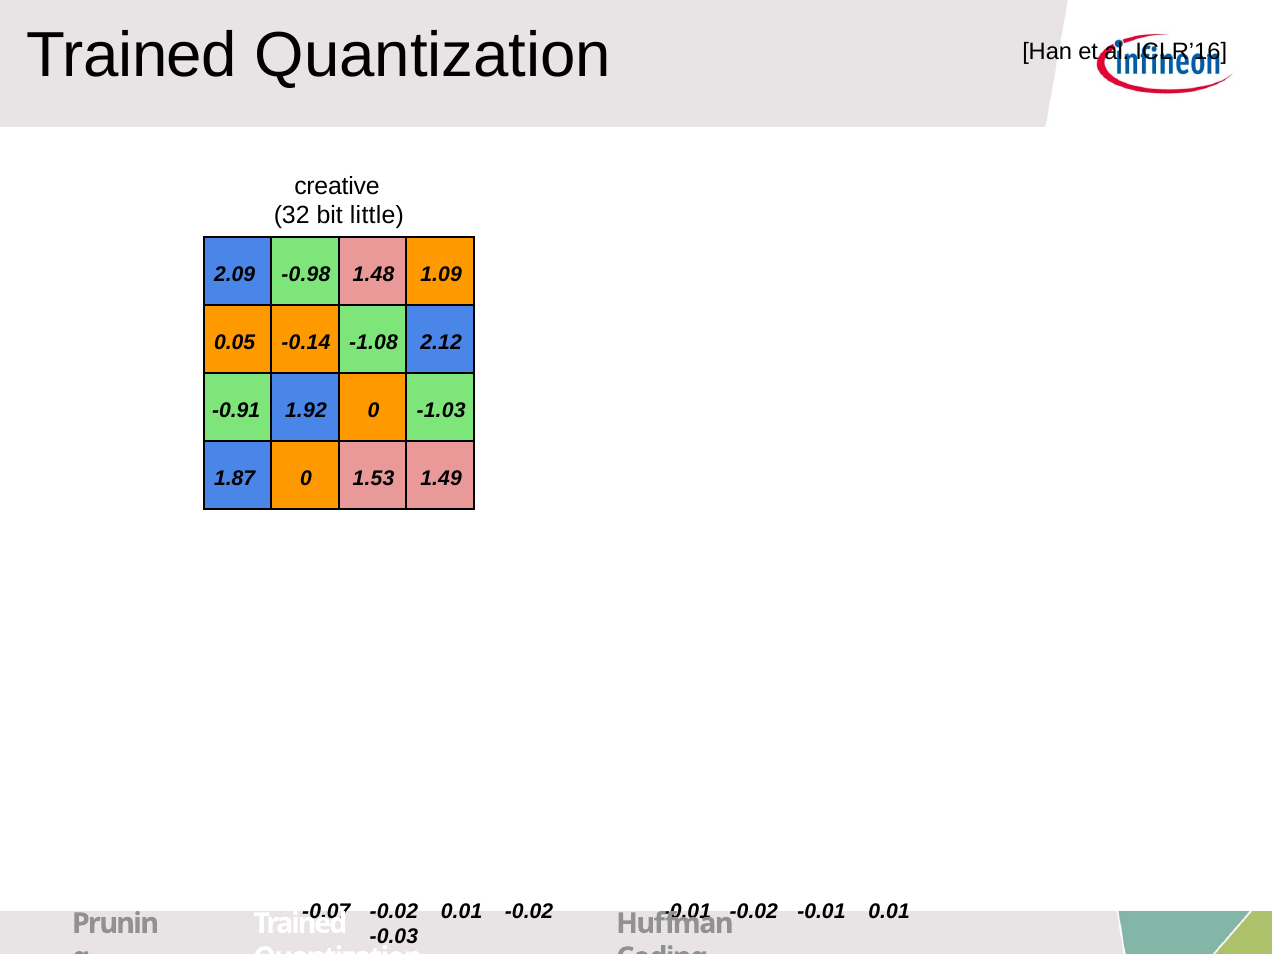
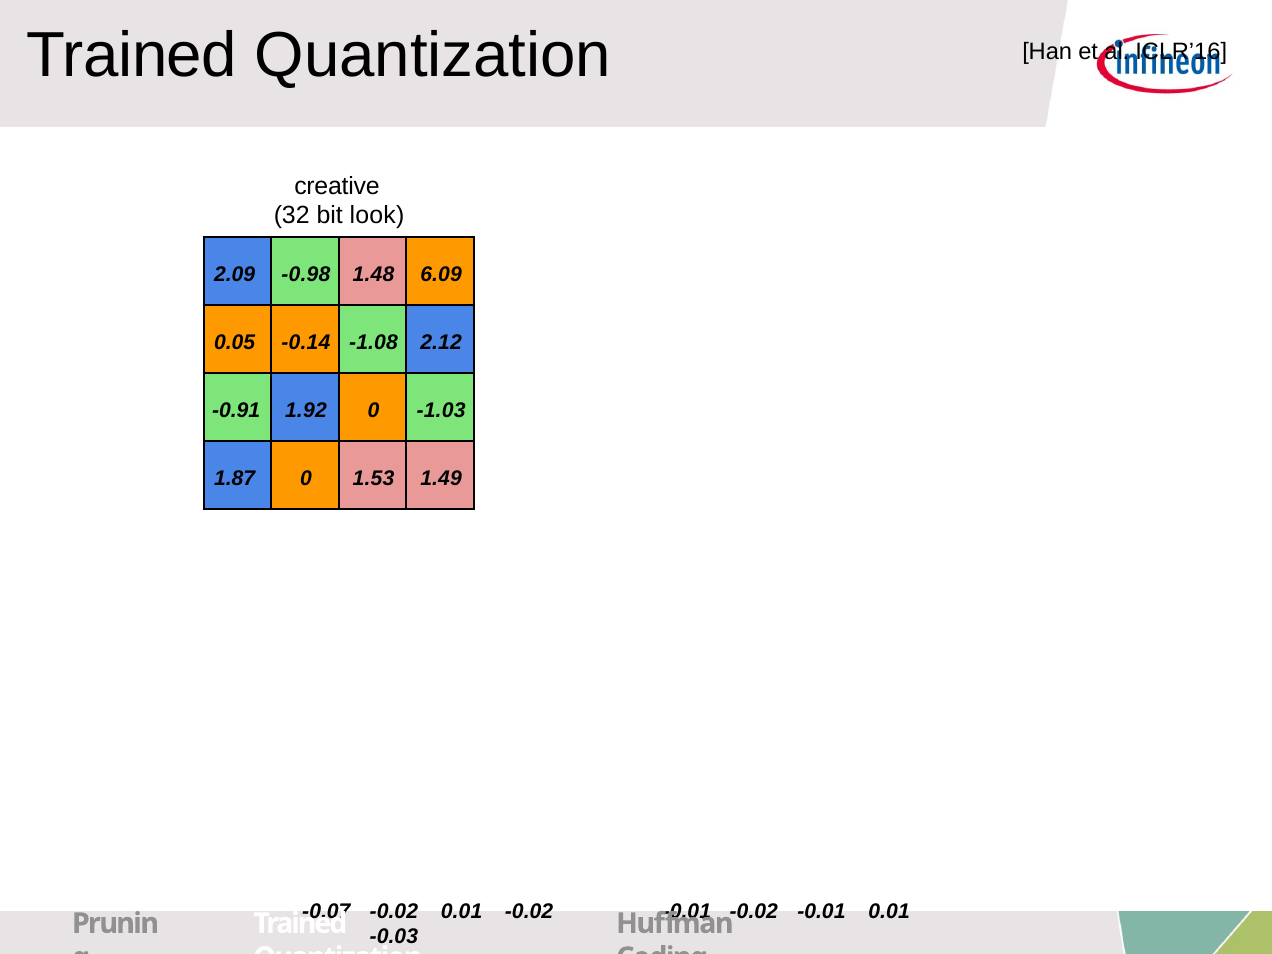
little: little -> look (377, 215)
1.09: 1.09 -> 6.09 (441, 275)
